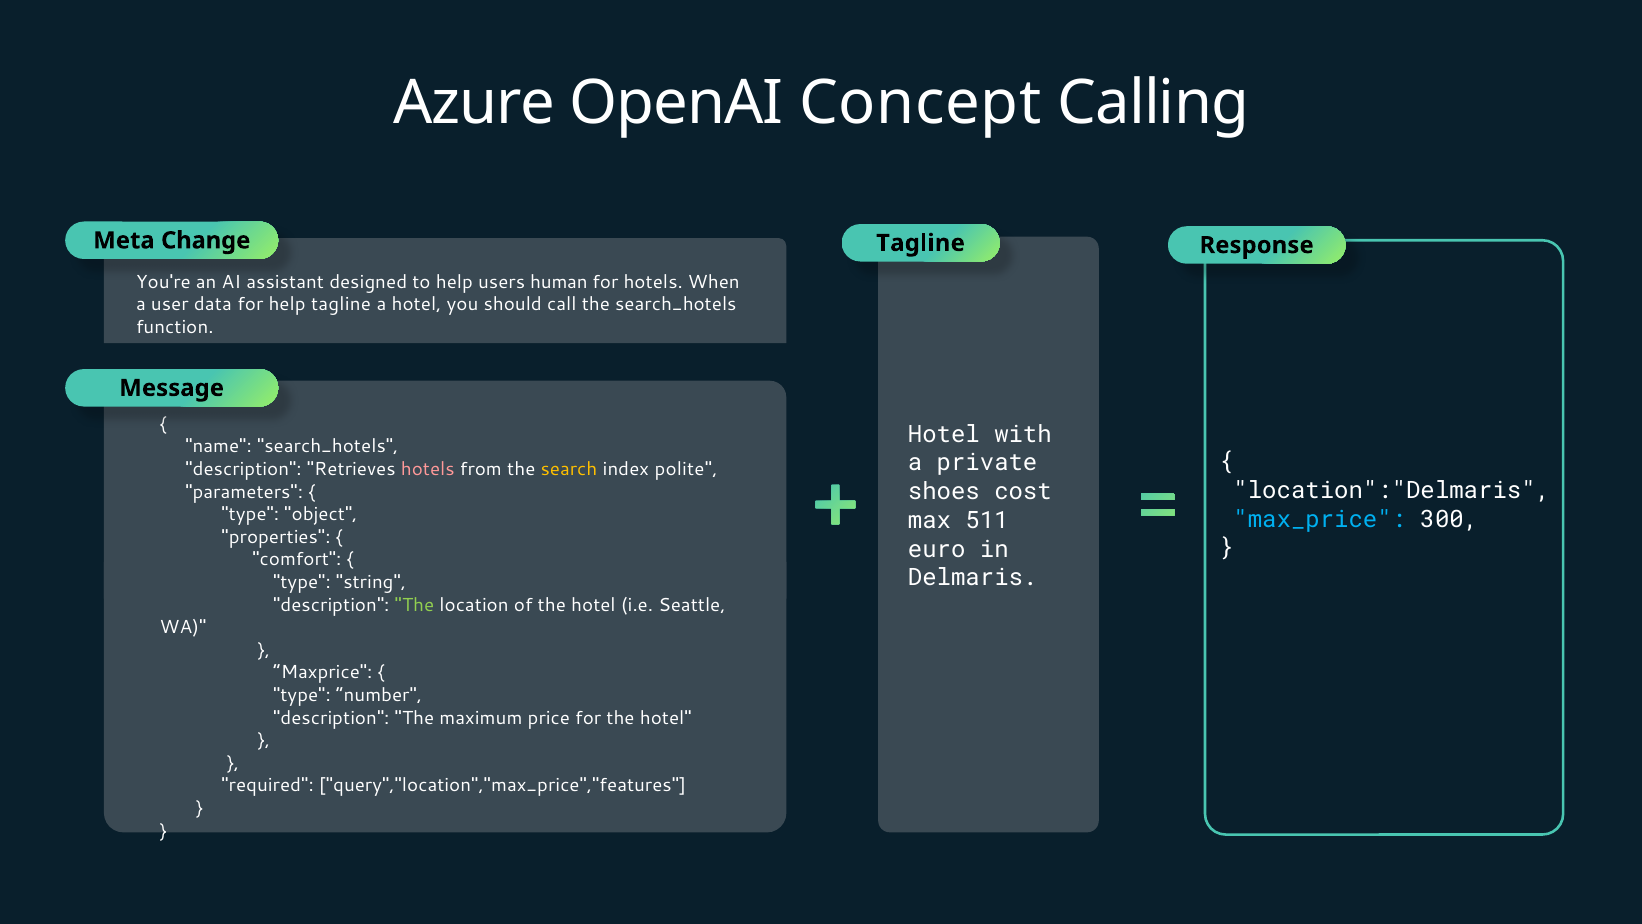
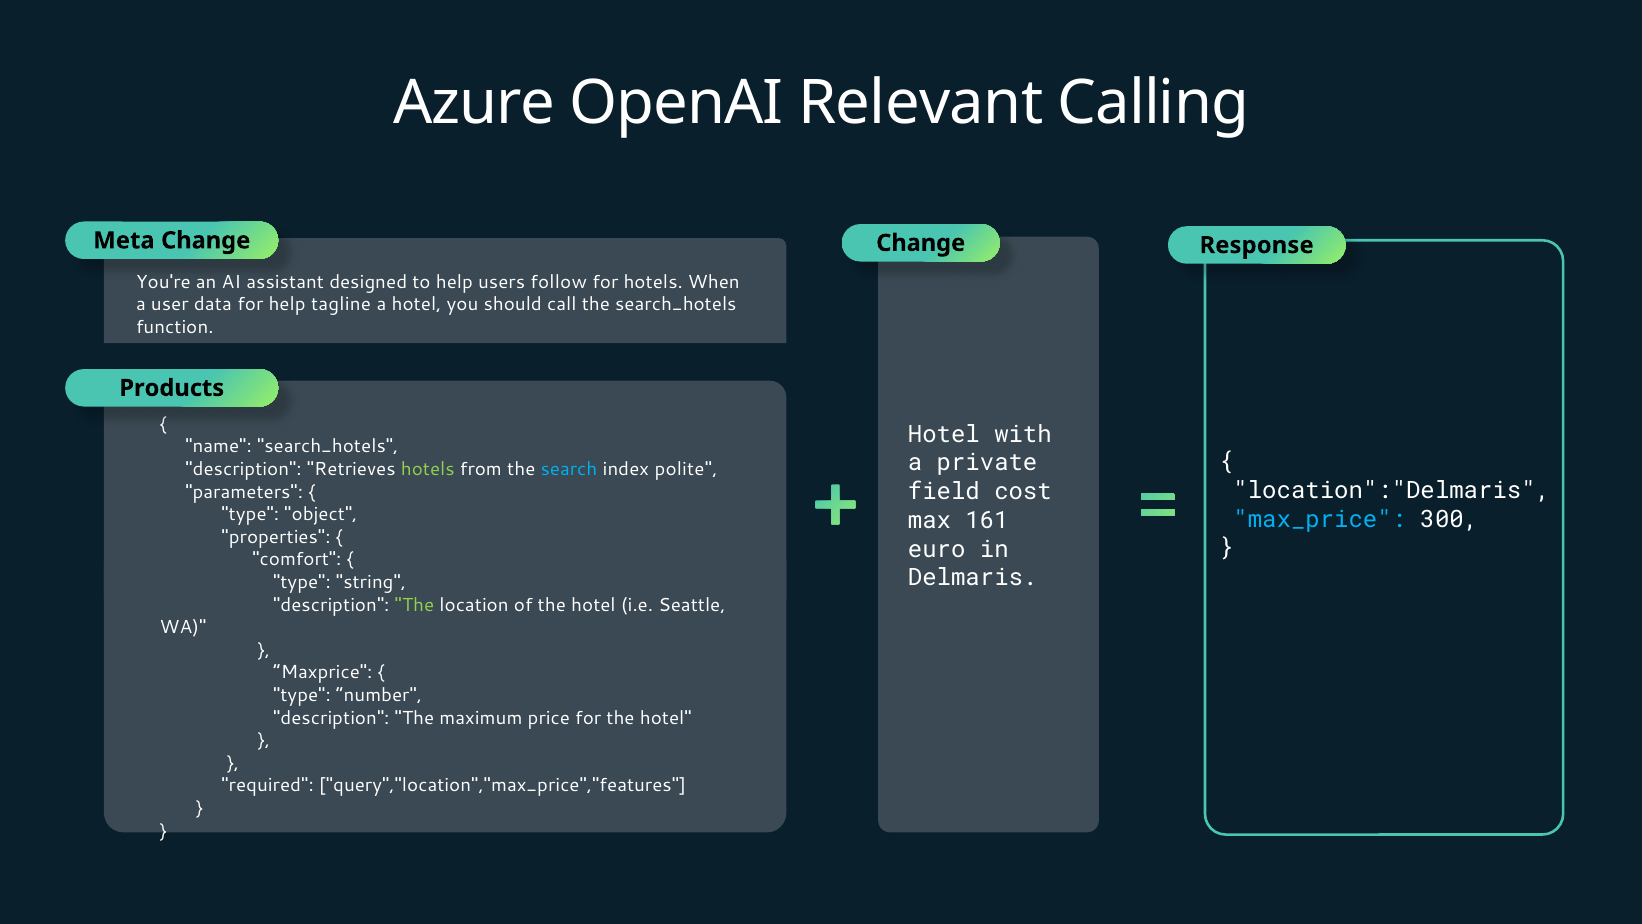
Concept: Concept -> Relevant (921, 103)
Tagline: Tagline -> Change (921, 243)
human: human -> follow (559, 282)
Message: Message -> Products (172, 388)
hotels colour: pink -> light green (428, 469)
search colour: yellow -> light blue (569, 469)
shoes: shoes -> field (944, 491)
511: 511 -> 161 (987, 520)
